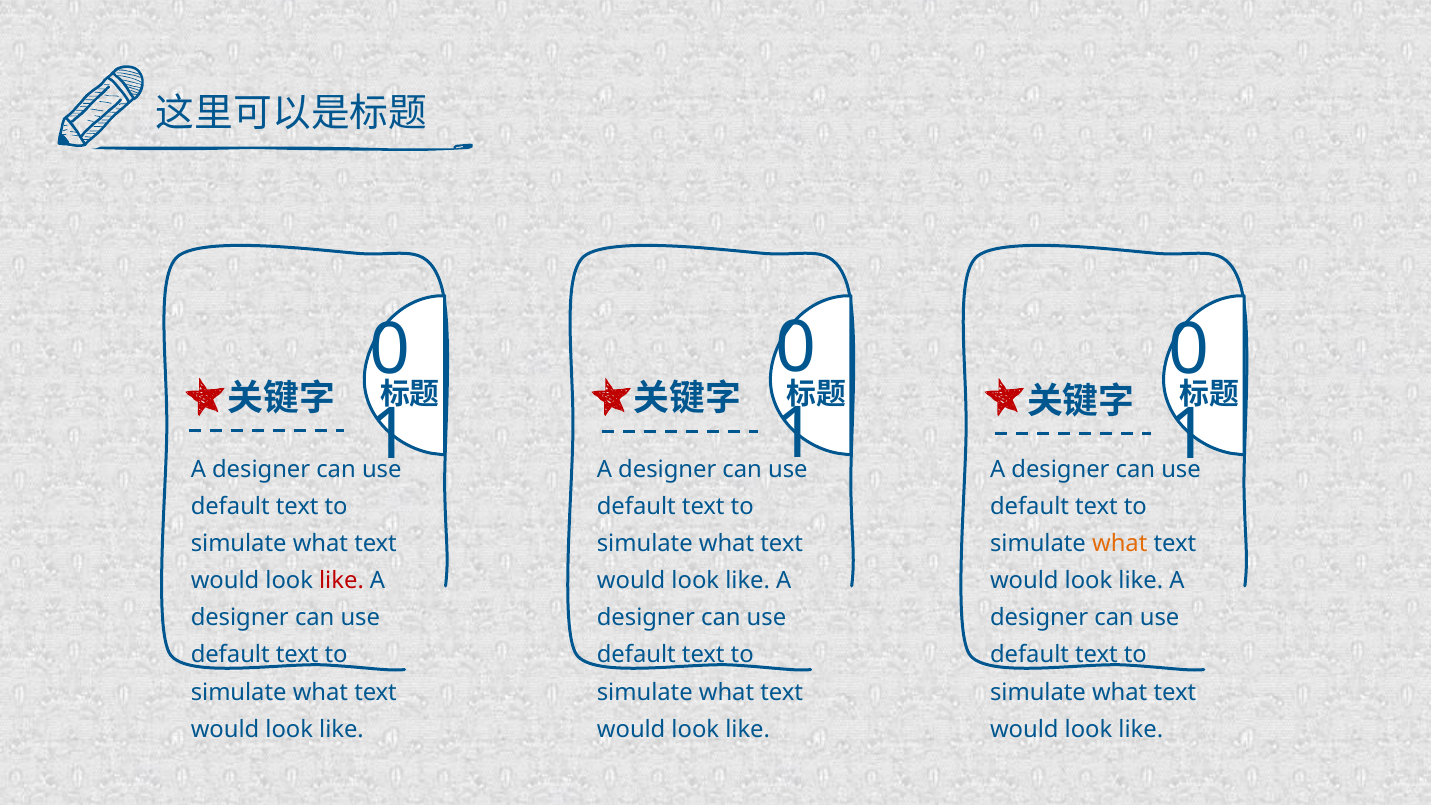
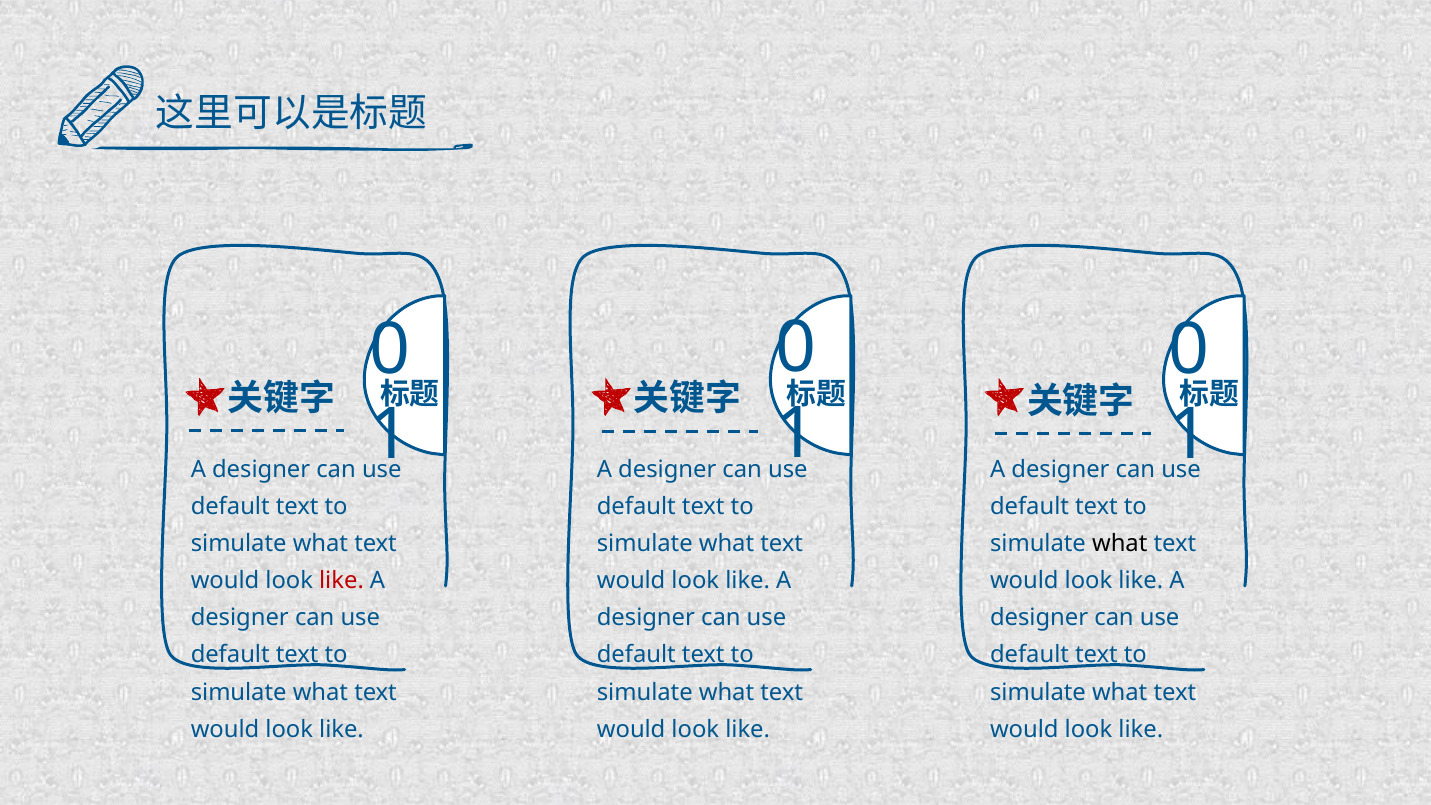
what colour: orange -> black (1120, 544)
